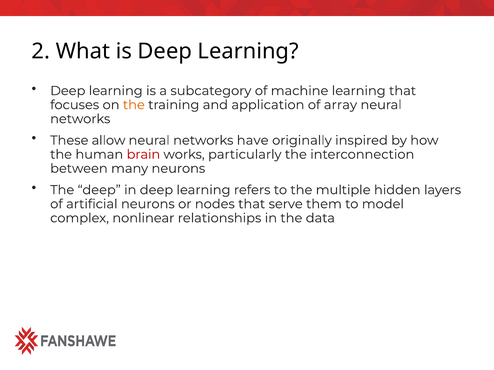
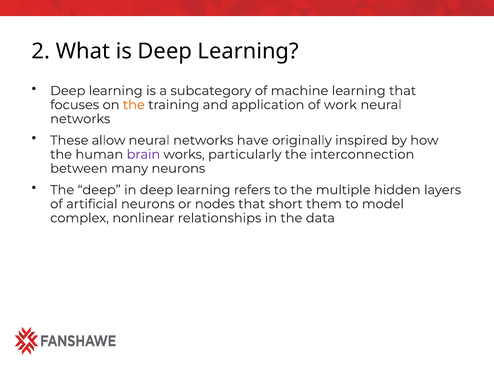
array: array -> work (340, 105)
brain colour: red -> purple (143, 155)
serve: serve -> short (286, 204)
